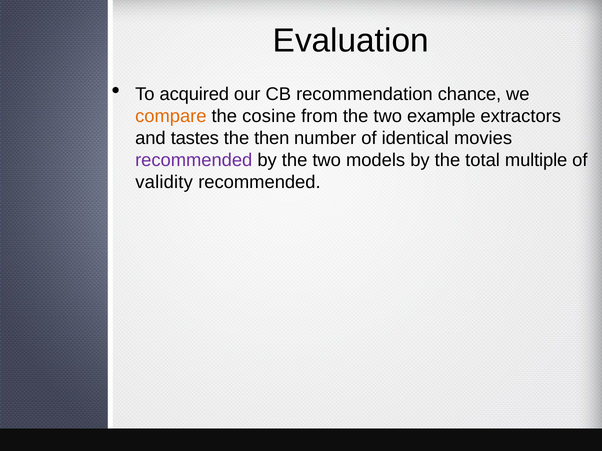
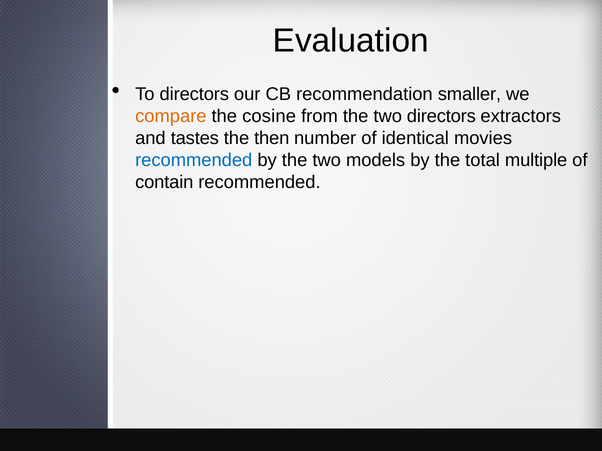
To acquired: acquired -> directors (194, 94)
chance: chance -> smaller (469, 94)
two example: example -> directors (441, 116)
recommended colour: purple -> blue (194, 160)
validity: validity -> contain (164, 182)
